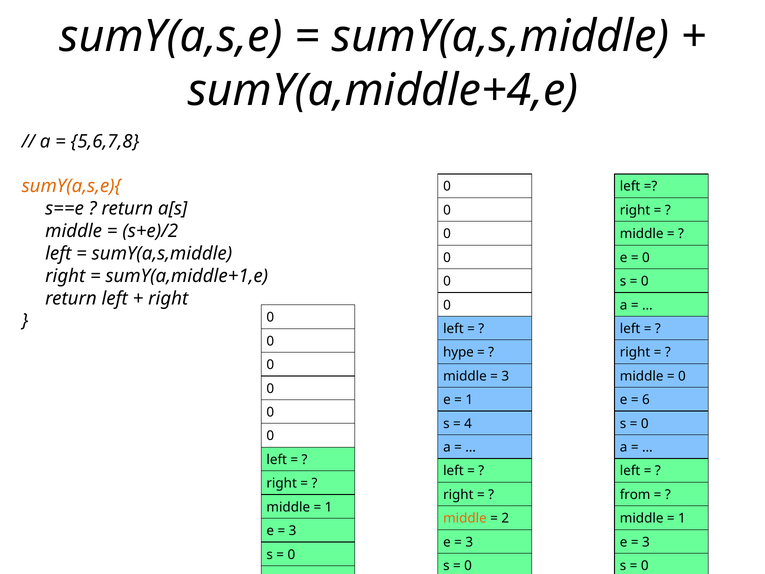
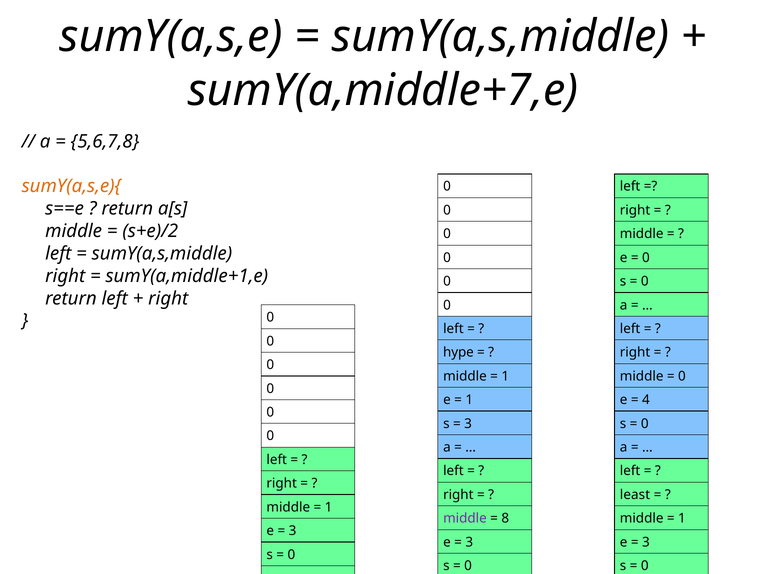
sumY(a,middle+4,e: sumY(a,middle+4,e -> sumY(a,middle+7,e (383, 90)
3: 3 -> 1 (505, 376)
6: 6 -> 4 (646, 400)
4: 4 -> 3 (468, 423)
from: from -> least (635, 495)
middle colour: orange -> purple (465, 518)
2: 2 -> 8 (505, 518)
